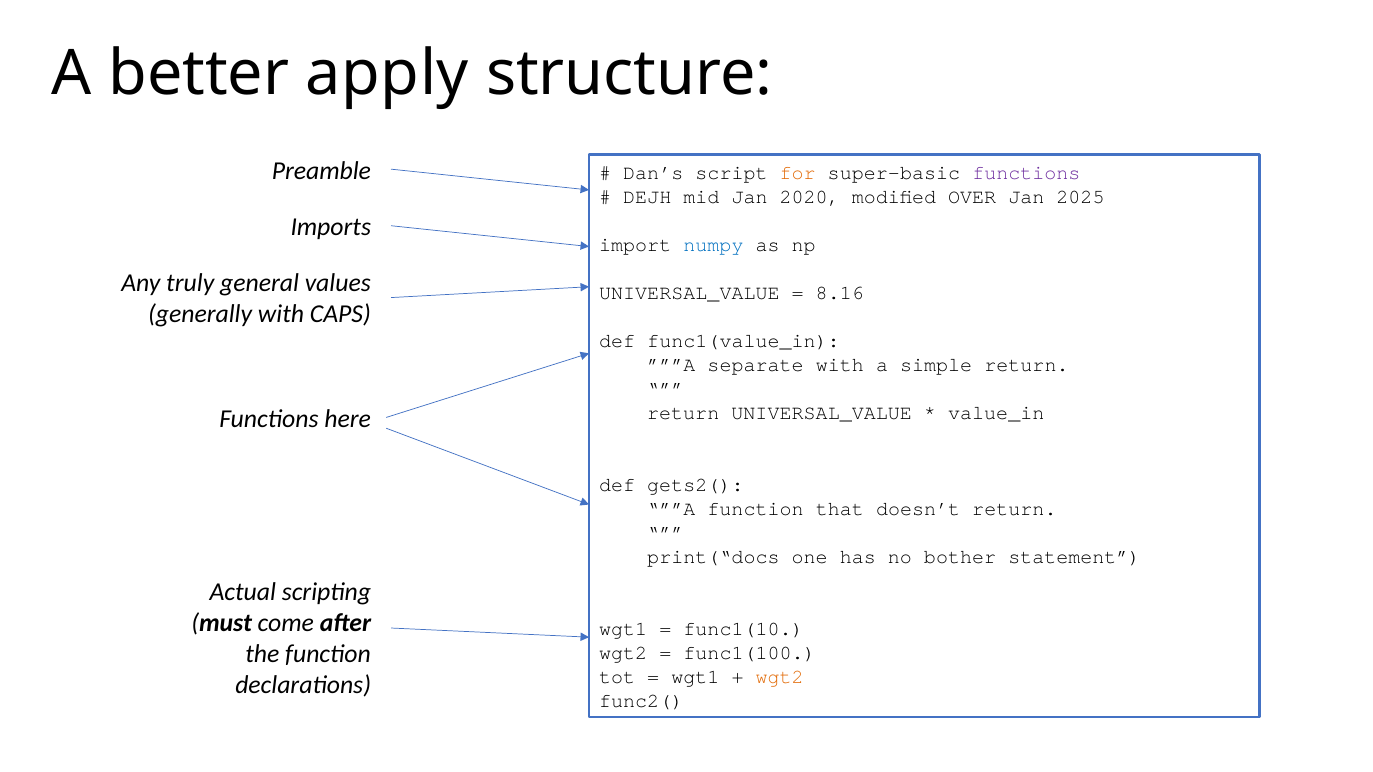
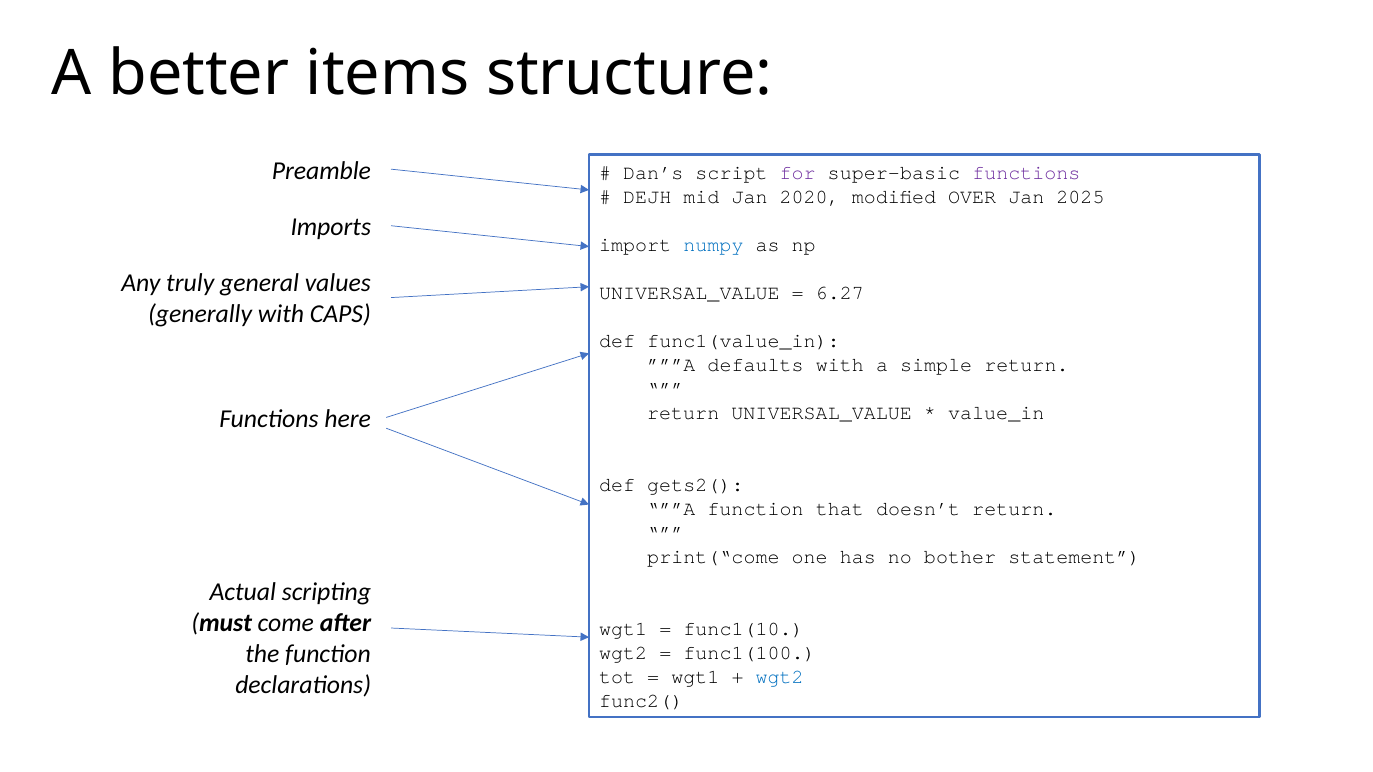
apply: apply -> items (388, 74)
for colour: orange -> purple (798, 173)
8.16: 8.16 -> 6.27 (840, 293)
separate: separate -> defaults (756, 365)
print(“docs: print(“docs -> print(“come (713, 557)
wgt2 colour: orange -> blue (780, 678)
